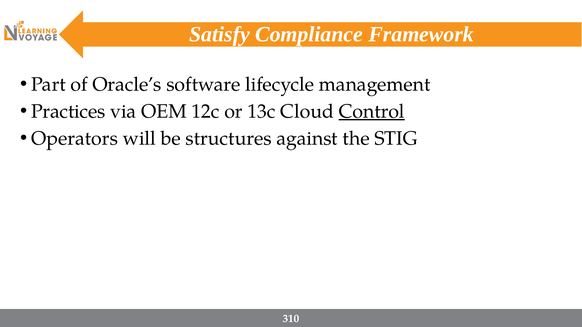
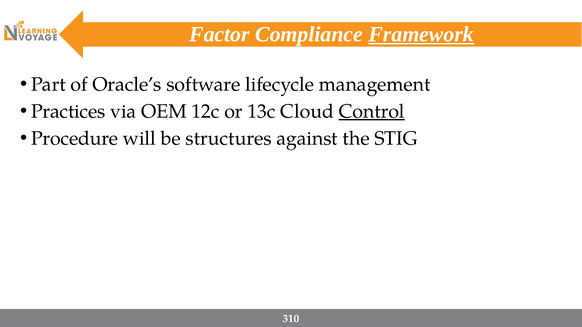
Satisfy: Satisfy -> Factor (219, 34)
Framework underline: none -> present (421, 34)
Operators: Operators -> Procedure (75, 138)
